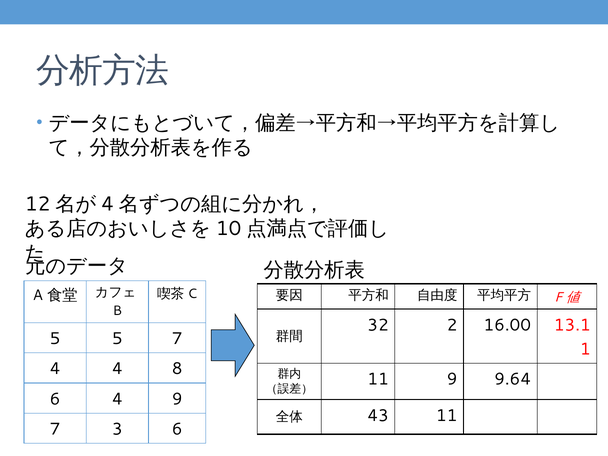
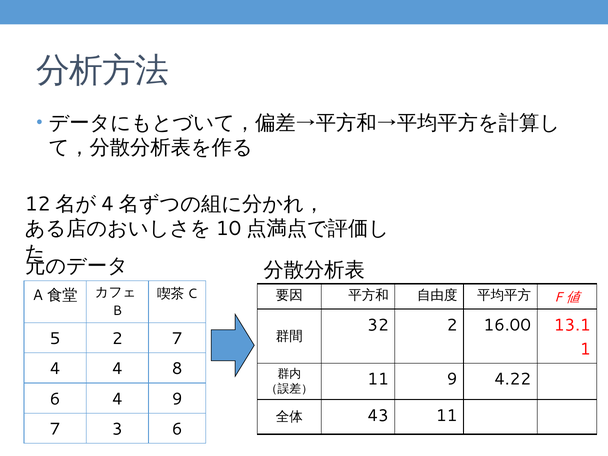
5 5: 5 -> 2 (117, 339)
9.64: 9.64 -> 4.22 (513, 379)
